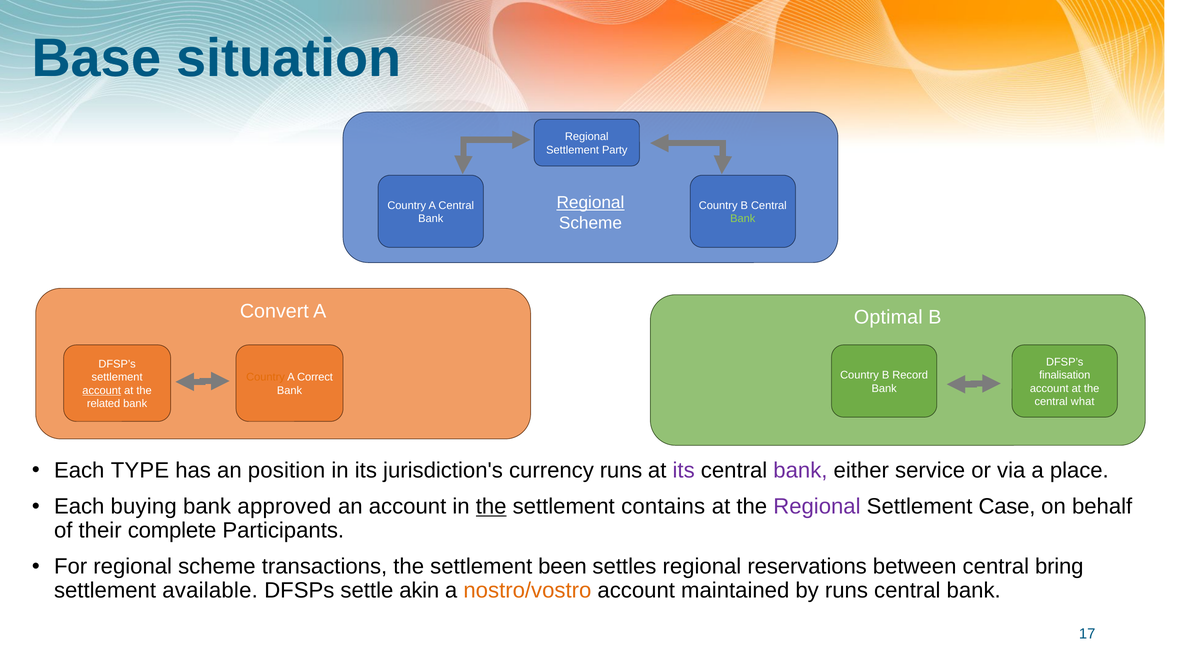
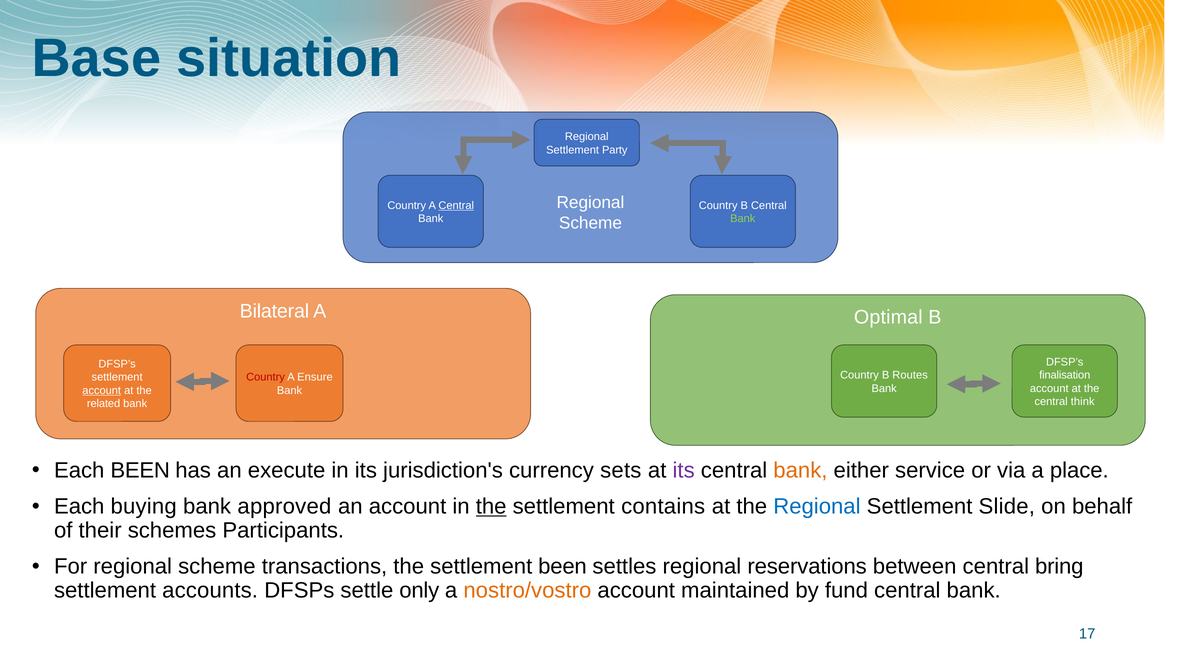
Regional underline: present -> none (590, 203)
Central underline: none -> present (456, 206)
Convert: Convert -> Bilateral (274, 311)
Record: Record -> Routes (910, 375)
Country colour: orange -> red (266, 377)
Correct: Correct -> Ensure (315, 377)
what: what -> think (1083, 402)
Each TYPE: TYPE -> BEEN (140, 470)
position: position -> execute (287, 470)
currency runs: runs -> sets (621, 470)
bank colour: purple -> orange (800, 470)
Regional colour: purple -> blue (817, 507)
Case: Case -> Slide (1007, 507)
complete: complete -> schemes (172, 531)
available: available -> accounts (210, 591)
akin: akin -> only (419, 591)
by runs: runs -> fund (846, 591)
